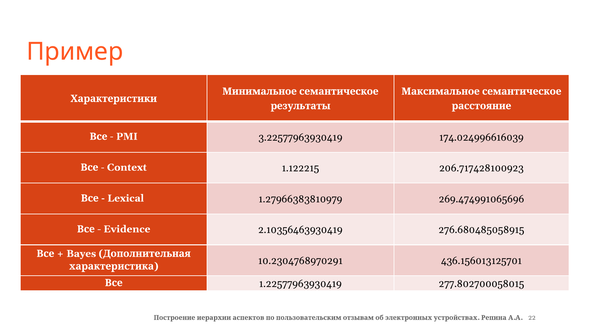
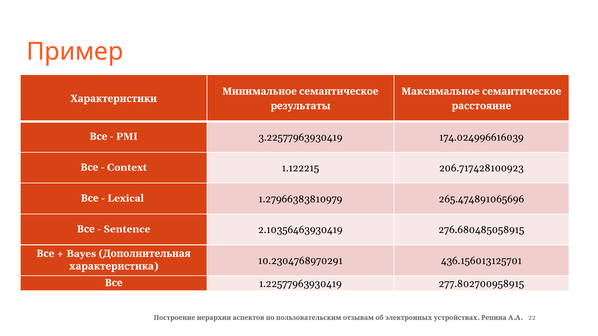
269.474991065696: 269.474991065696 -> 265.474891065696 (481, 199)
Evidence: Evidence -> Sentence (127, 229)
277.802700058015: 277.802700058015 -> 277.802700958915 (481, 284)
